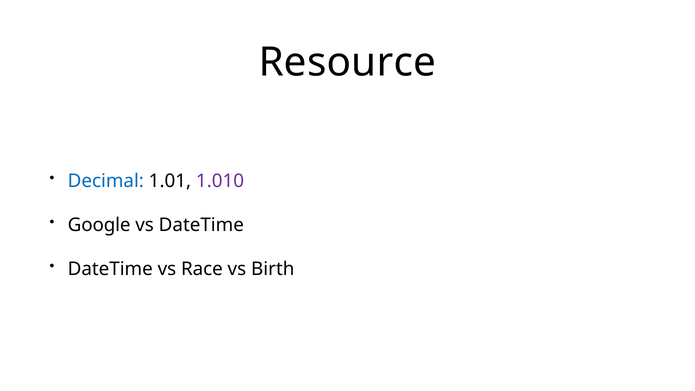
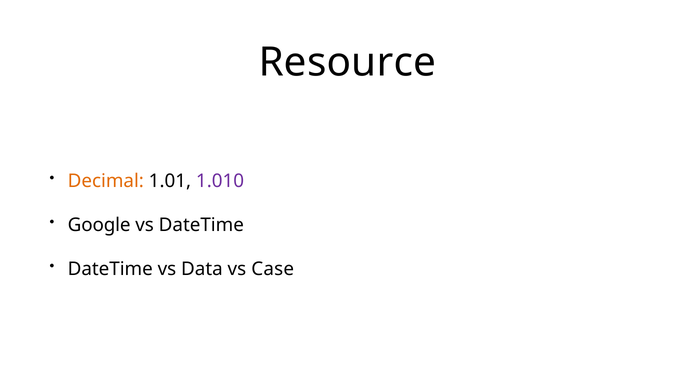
Decimal colour: blue -> orange (106, 181)
Race: Race -> Data (202, 269)
Birth: Birth -> Case (273, 269)
